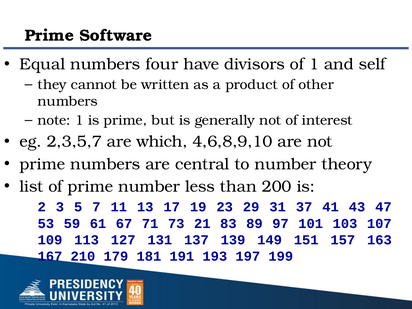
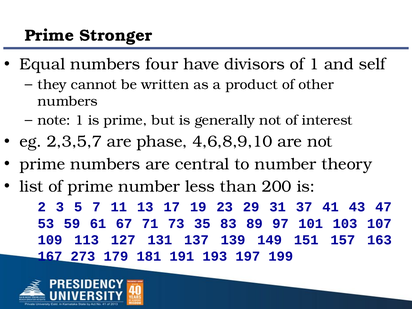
Software: Software -> Stronger (116, 36)
which: which -> phase (162, 142)
21: 21 -> 35 (202, 223)
210: 210 -> 273 (83, 256)
